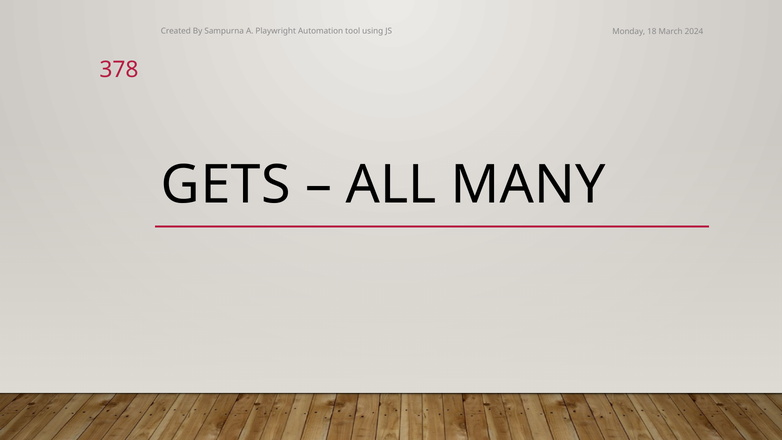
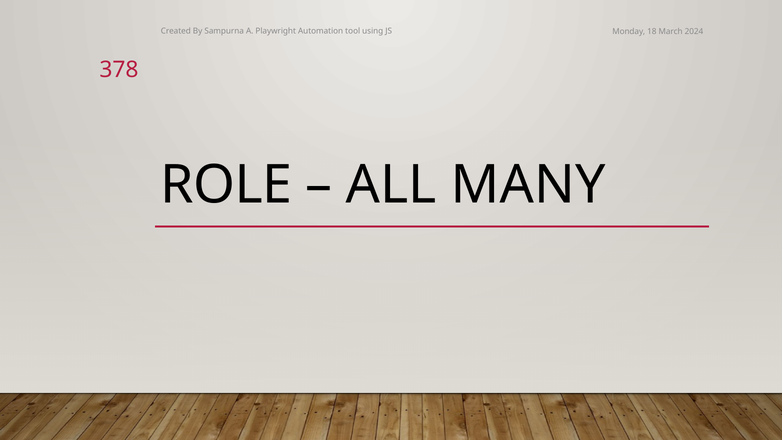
GETS: GETS -> ROLE (226, 185)
